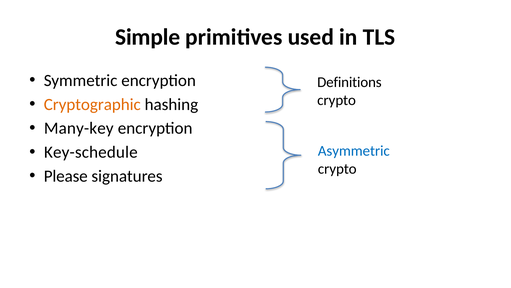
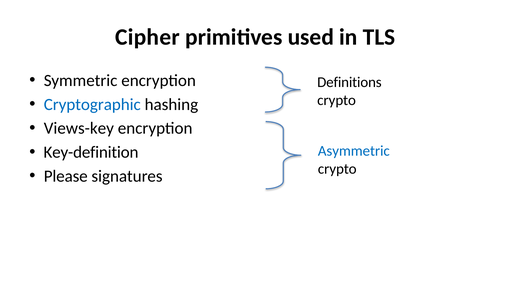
Simple: Simple -> Cipher (147, 37)
Cryptographic colour: orange -> blue (92, 104)
Many-key: Many-key -> Views-key (79, 128)
Key-schedule: Key-schedule -> Key-definition (91, 152)
